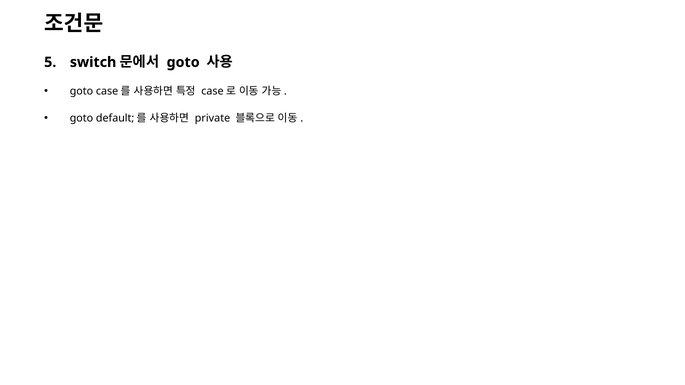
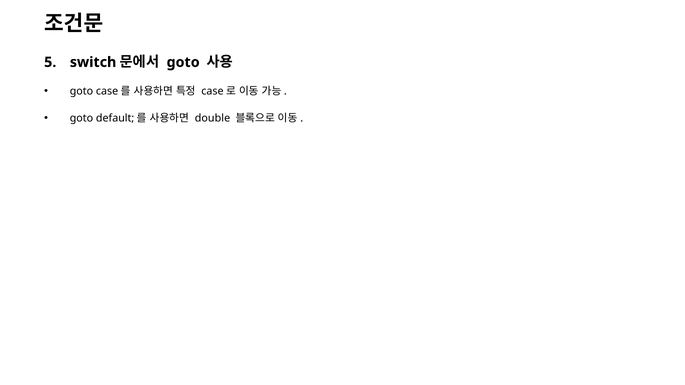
private: private -> double (212, 118)
